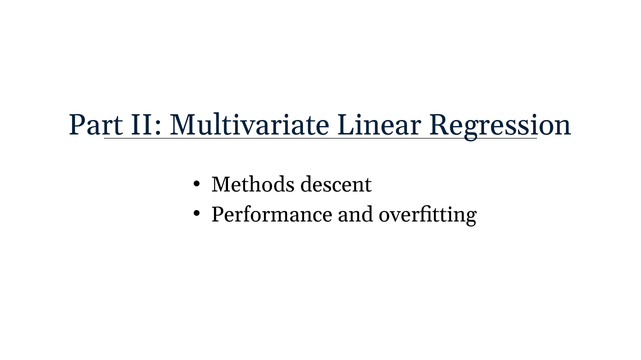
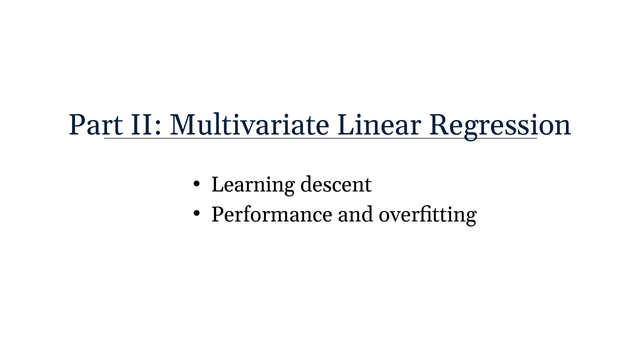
Methods: Methods -> Learning (253, 185)
